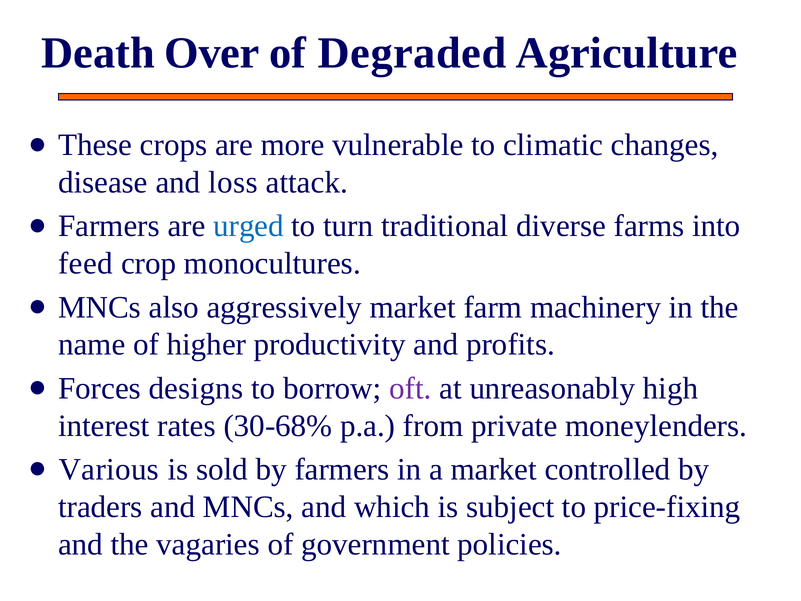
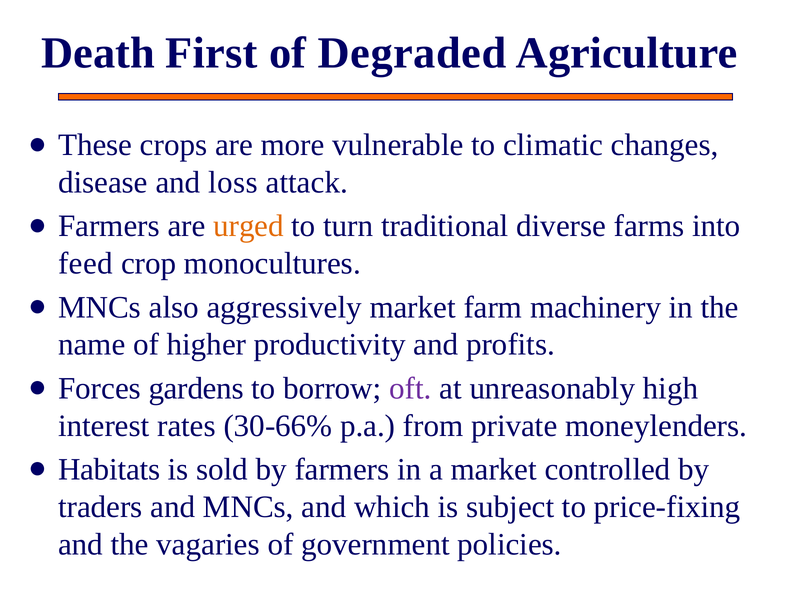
Over: Over -> First (212, 53)
urged colour: blue -> orange (249, 226)
designs: designs -> gardens (196, 388)
30-68%: 30-68% -> 30-66% (278, 426)
Various: Various -> Habitats (109, 469)
